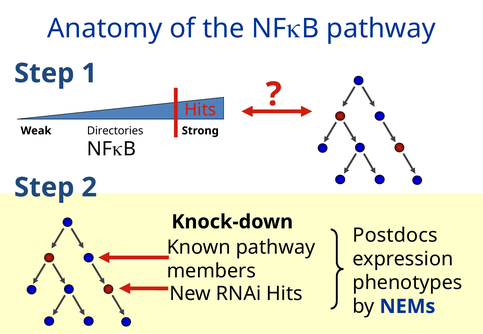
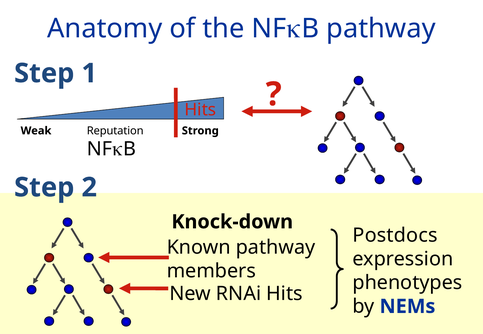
Directories: Directories -> Reputation (115, 131)
